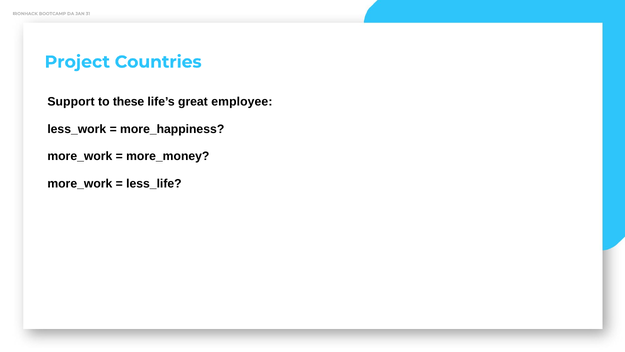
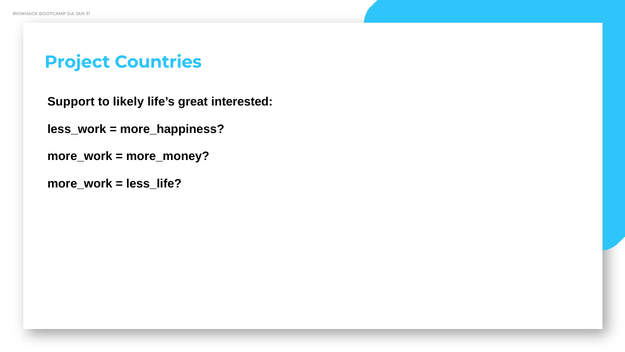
these: these -> likely (128, 102)
employee: employee -> interested (242, 102)
